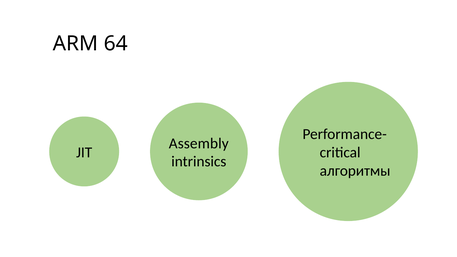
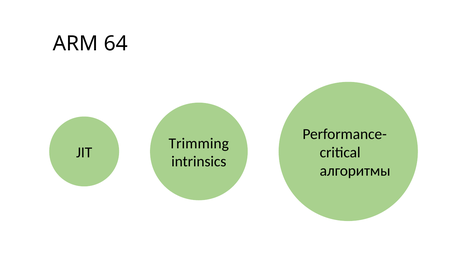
Assembly: Assembly -> Trimming (199, 143)
